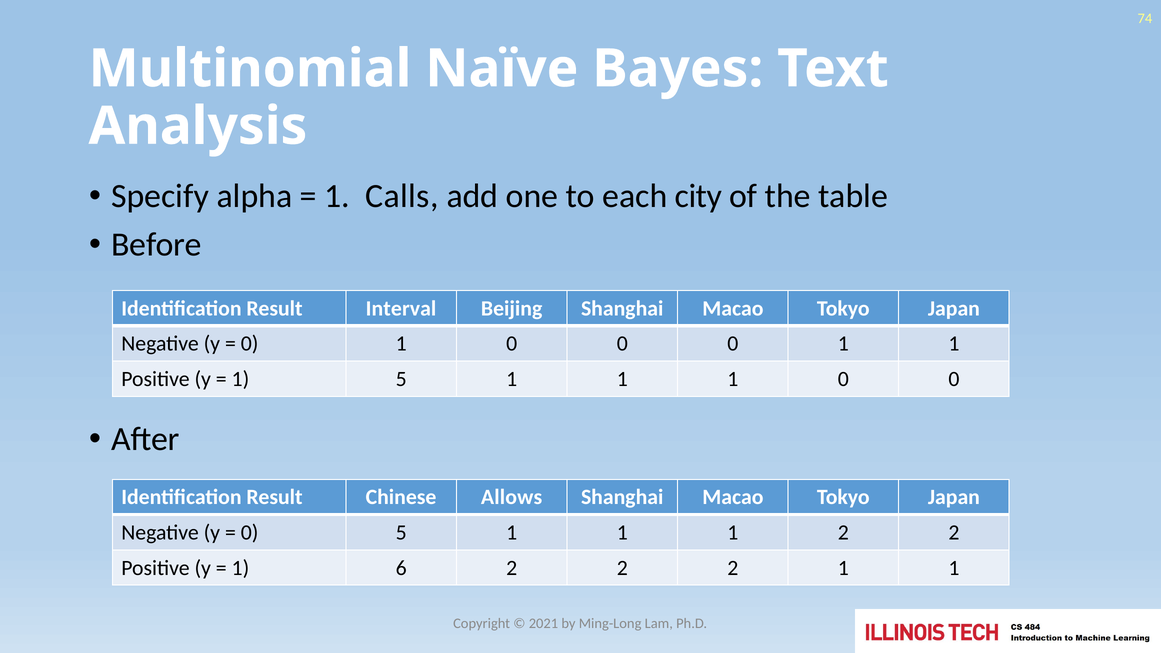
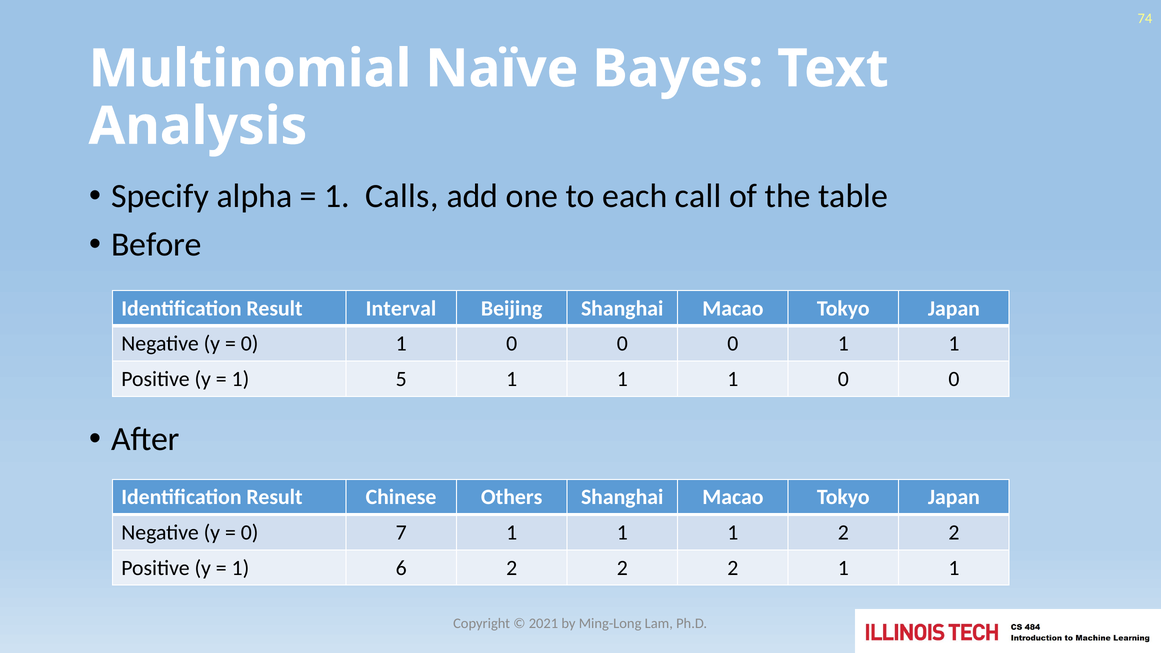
city: city -> call (698, 196)
Allows: Allows -> Others (512, 497)
0 5: 5 -> 7 (401, 533)
